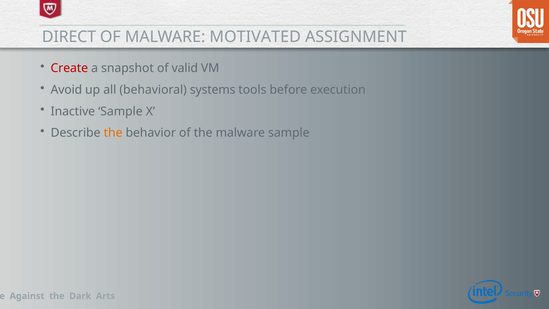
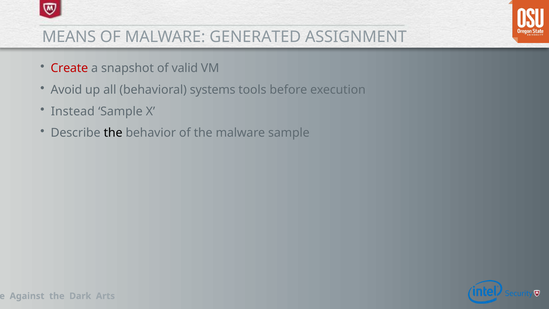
DIRECT: DIRECT -> MEANS (69, 37)
MOTIVATED: MOTIVATED -> GENERATED (255, 37)
Inactive: Inactive -> Instead (73, 111)
the colour: orange -> black (113, 133)
